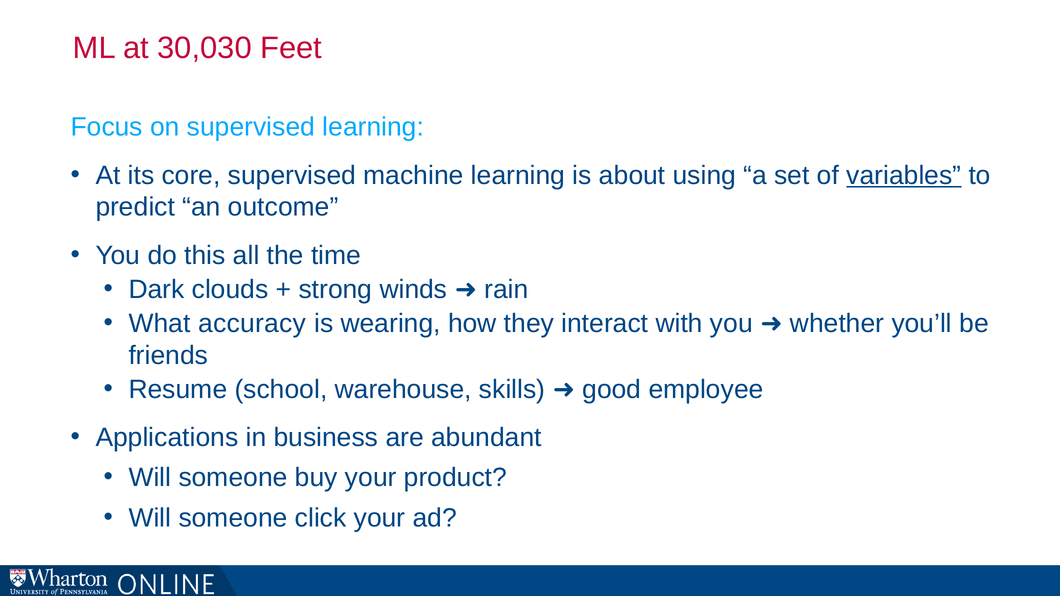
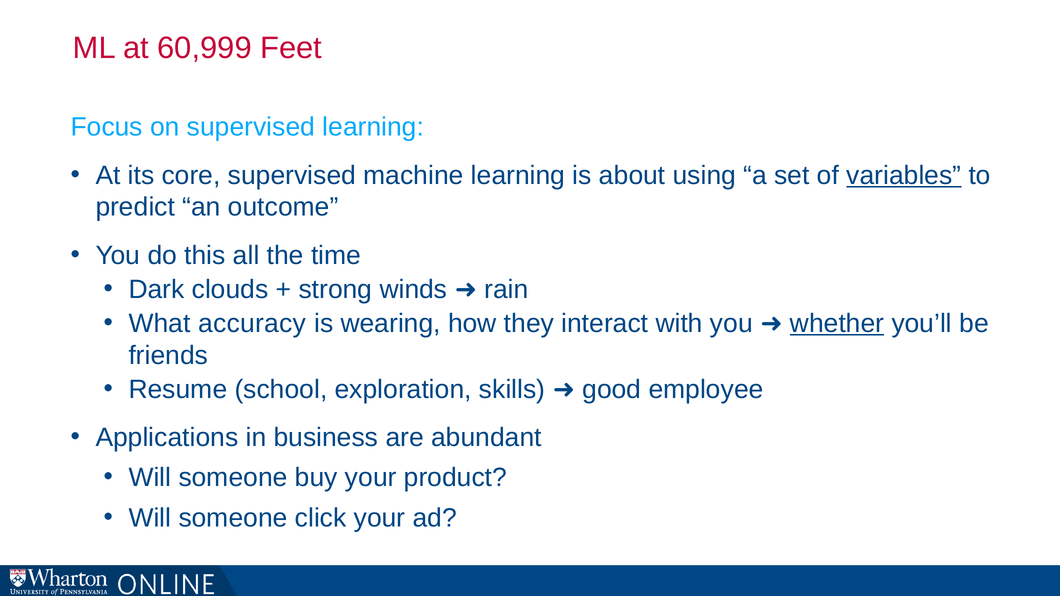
30,030: 30,030 -> 60,999 (205, 48)
whether underline: none -> present (837, 324)
warehouse: warehouse -> exploration (403, 389)
